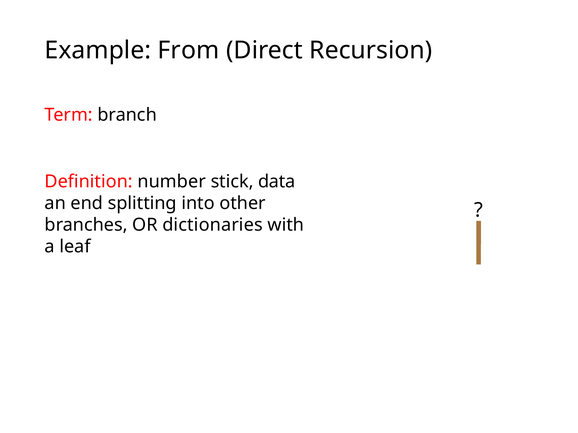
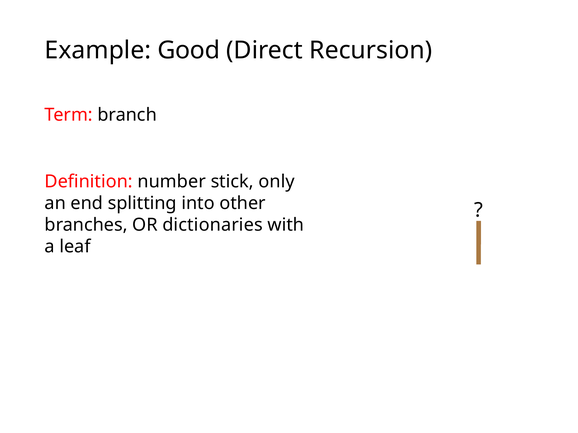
From: From -> Good (189, 50)
data: data -> only (277, 182)
